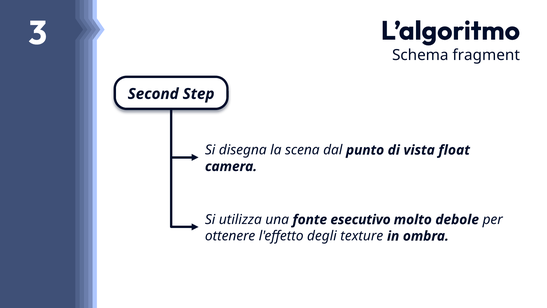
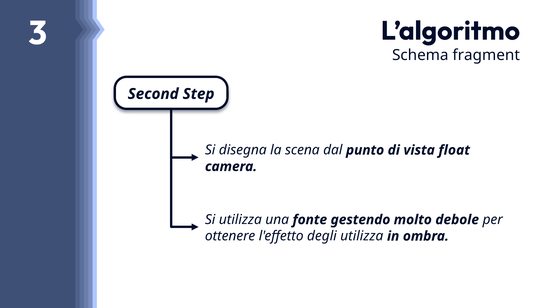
esecutivo: esecutivo -> gestendo (360, 219)
degli texture: texture -> utilizza (362, 236)
